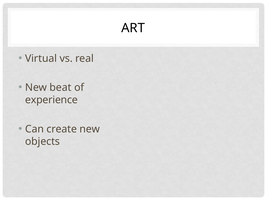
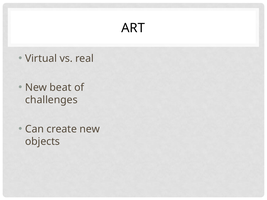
experience: experience -> challenges (51, 100)
